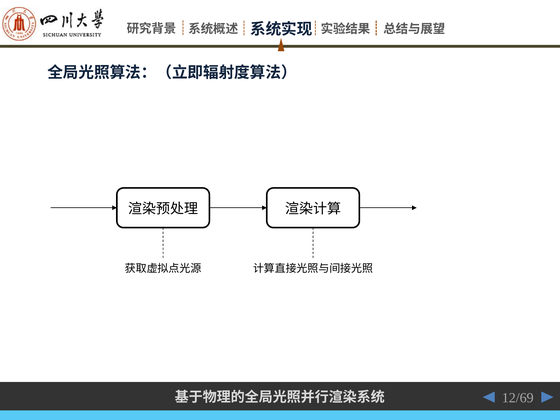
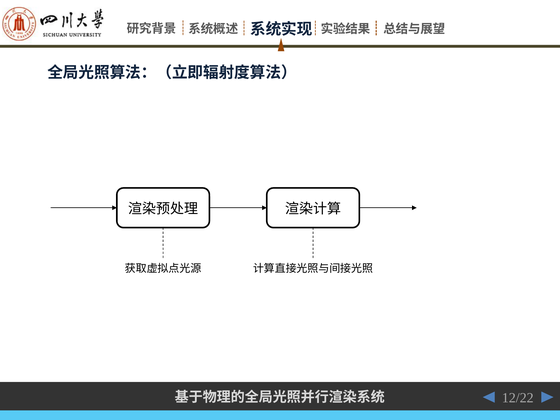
12/69: 12/69 -> 12/22 (518, 398)
